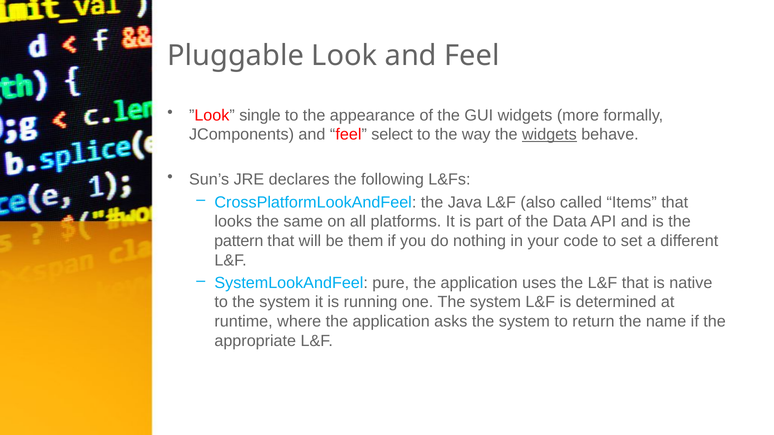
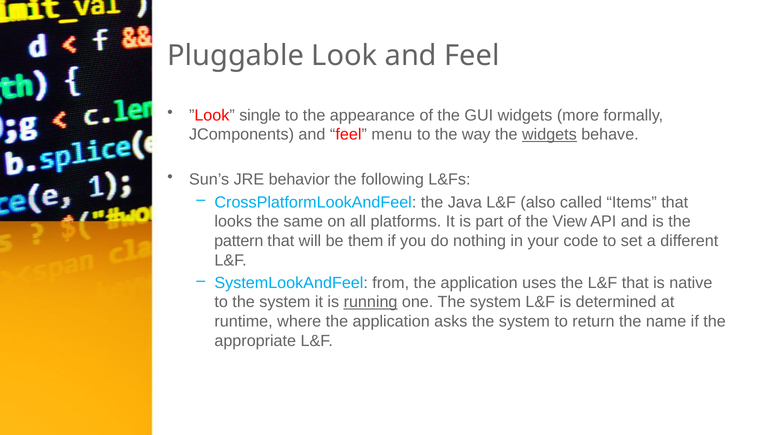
select: select -> menu (392, 135)
declares: declares -> behavior (299, 180)
Data: Data -> View (570, 222)
pure: pure -> from (391, 283)
running underline: none -> present (371, 302)
